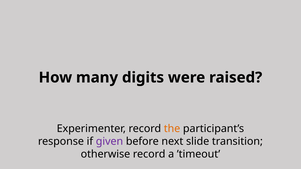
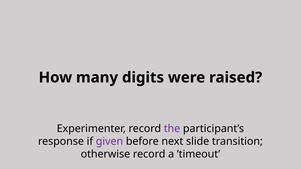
the colour: orange -> purple (172, 129)
